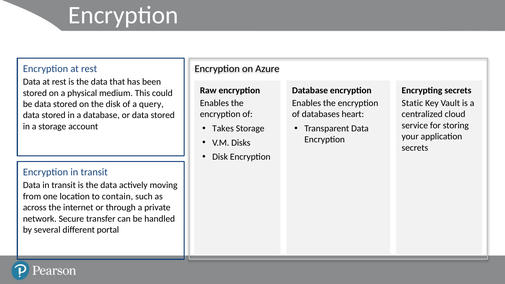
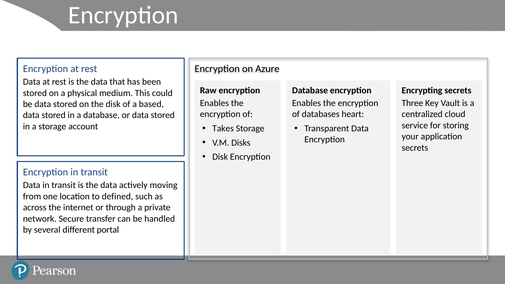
Static: Static -> Three (412, 103)
query: query -> based (151, 104)
contain: contain -> defined (117, 196)
